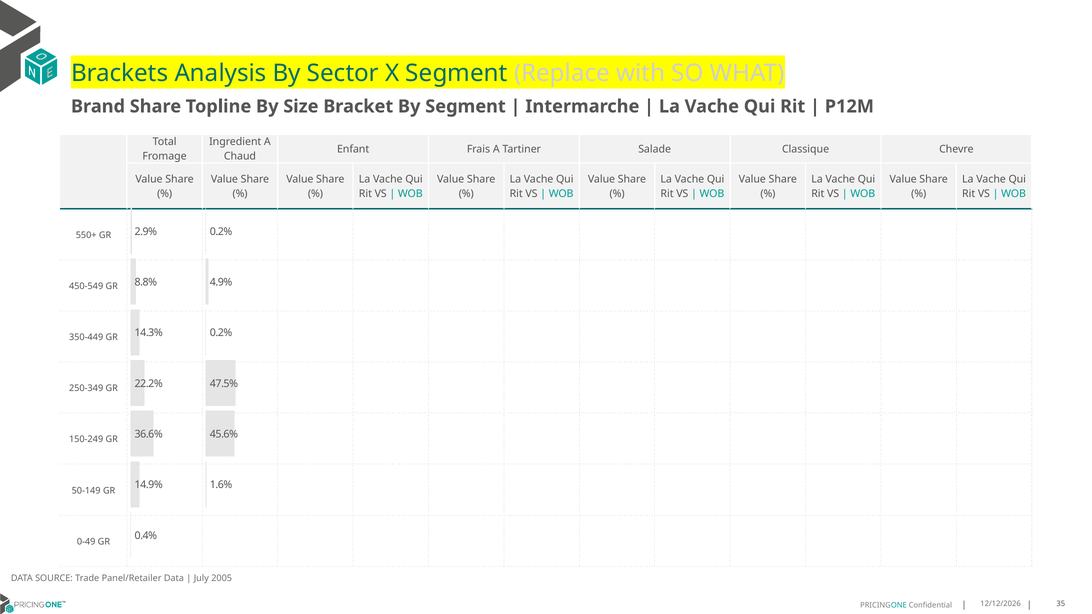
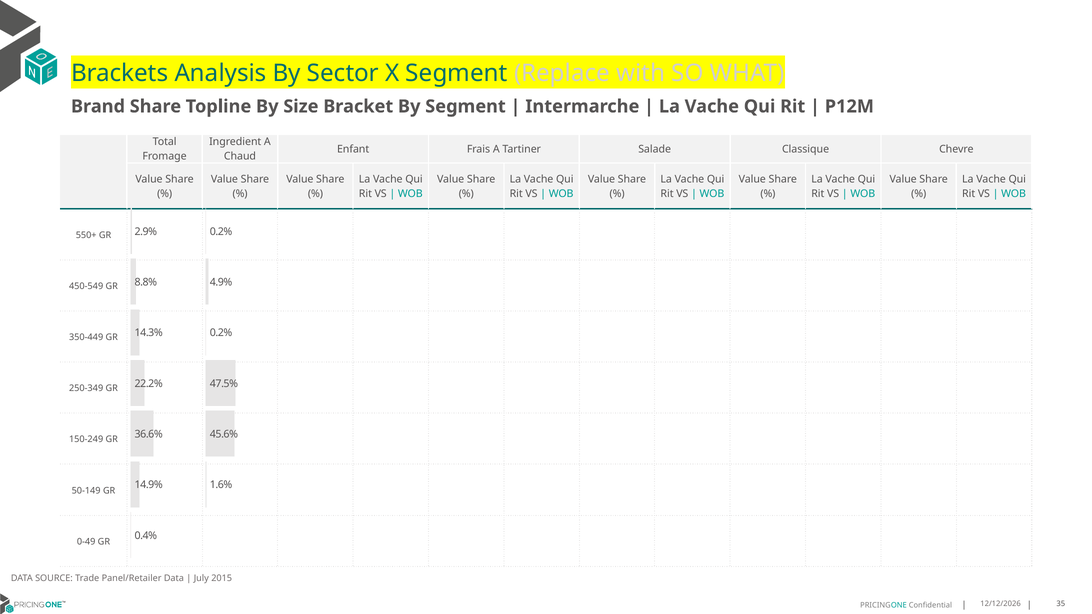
2005: 2005 -> 2015 (222, 579)
